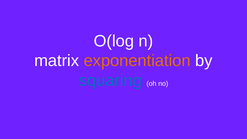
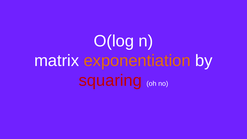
squaring colour: blue -> red (110, 80)
